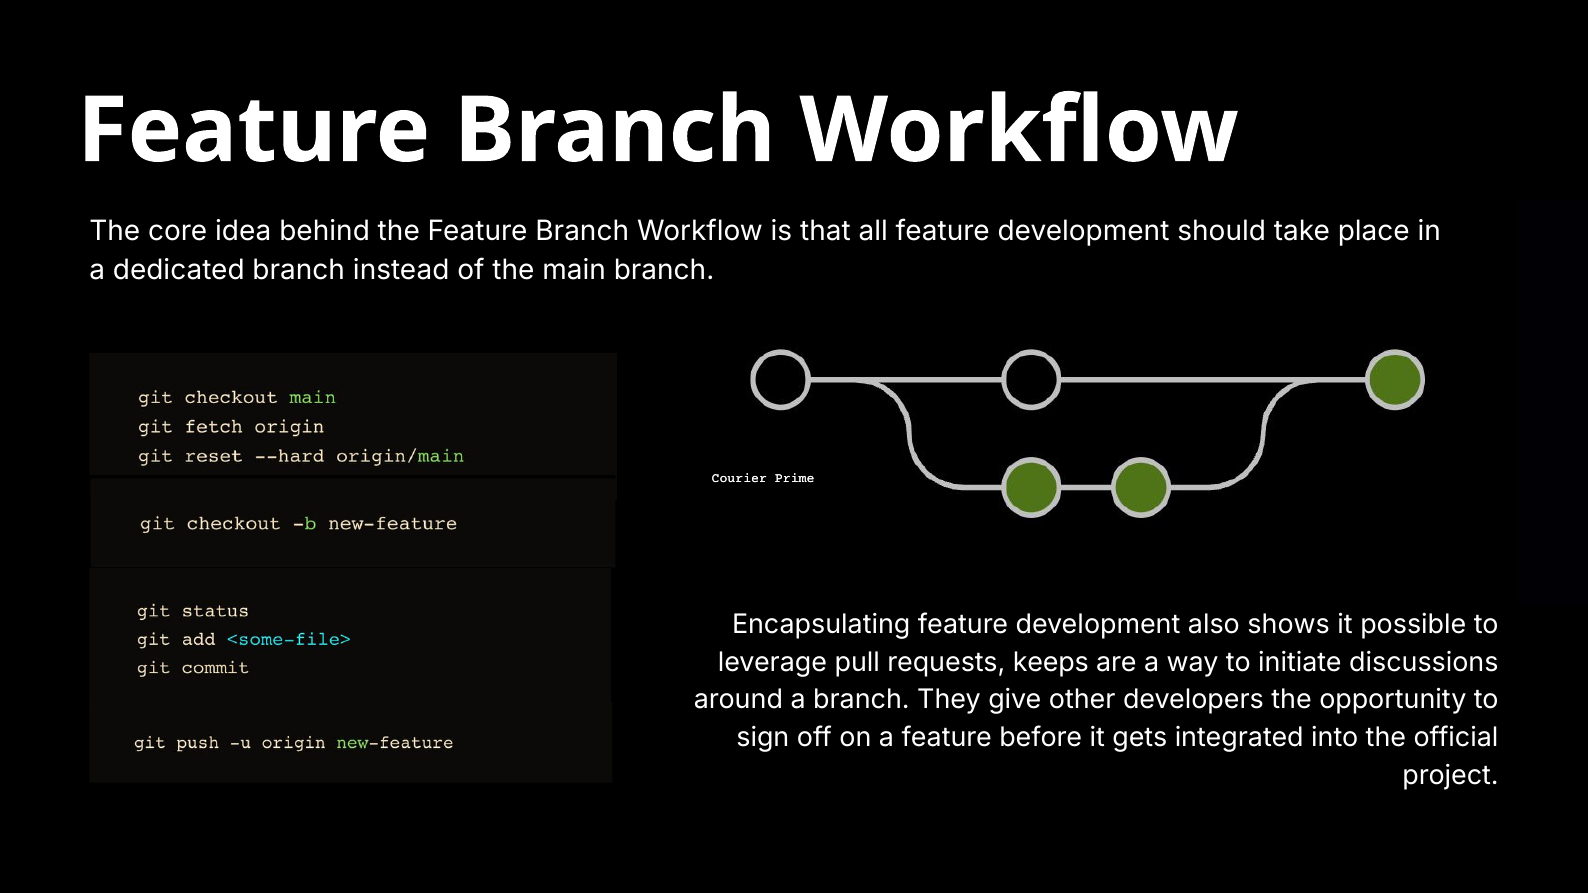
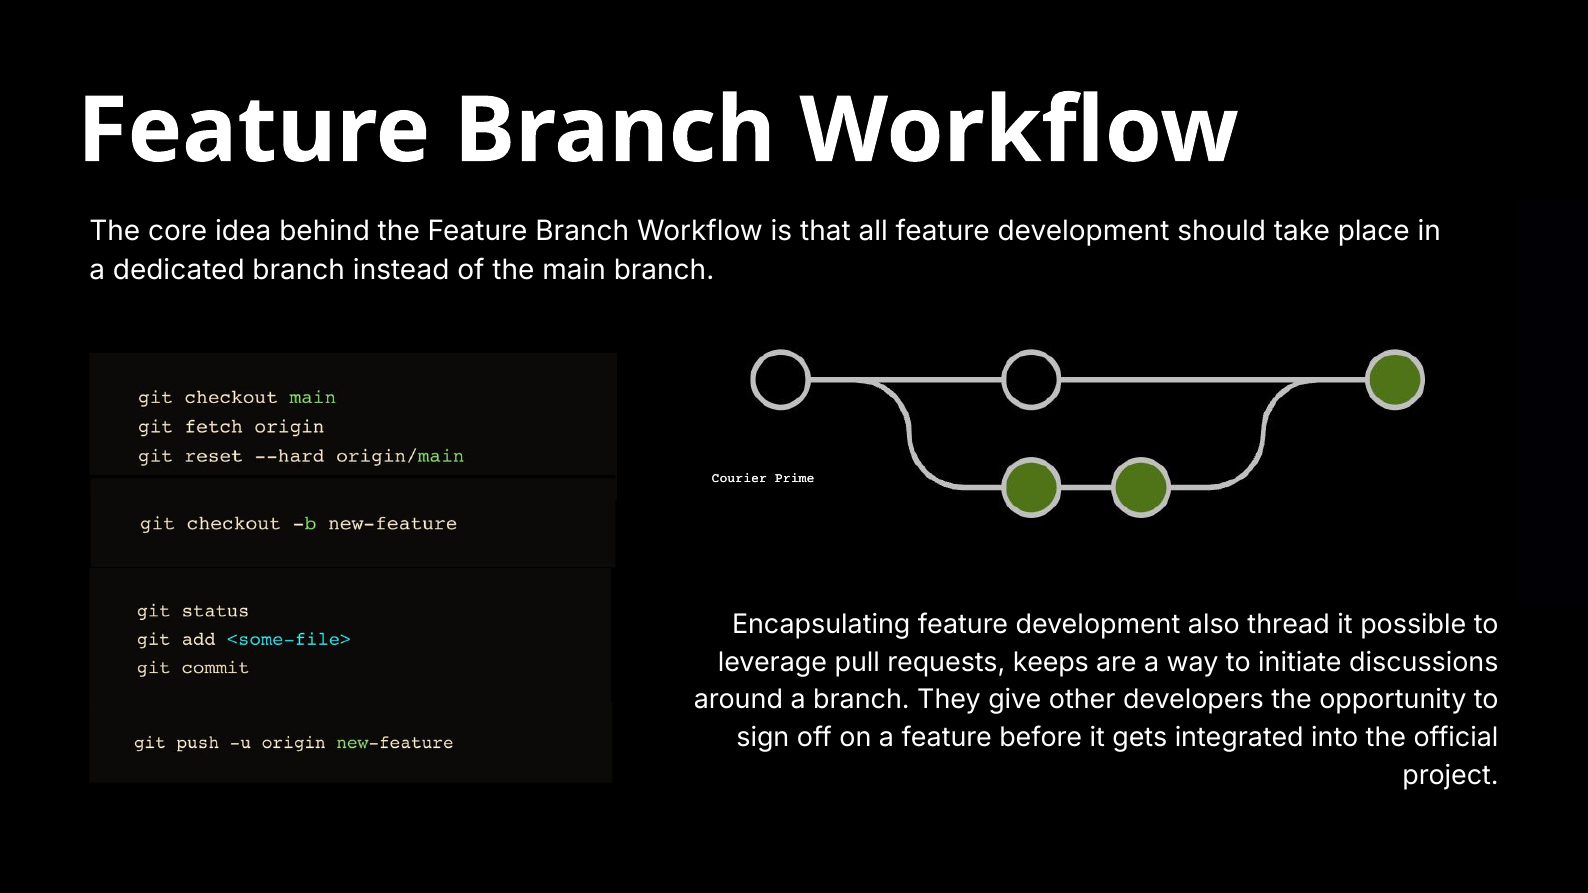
shows: shows -> thread (1289, 625)
